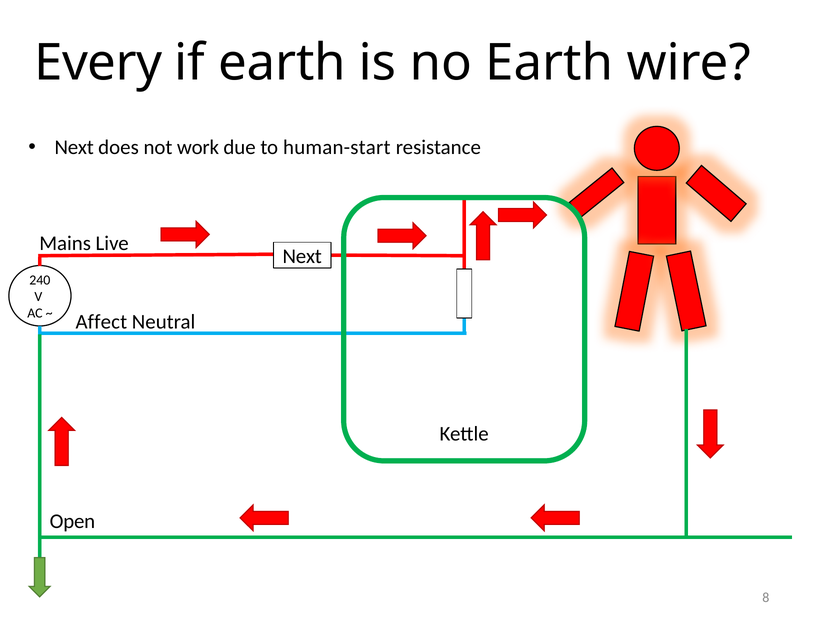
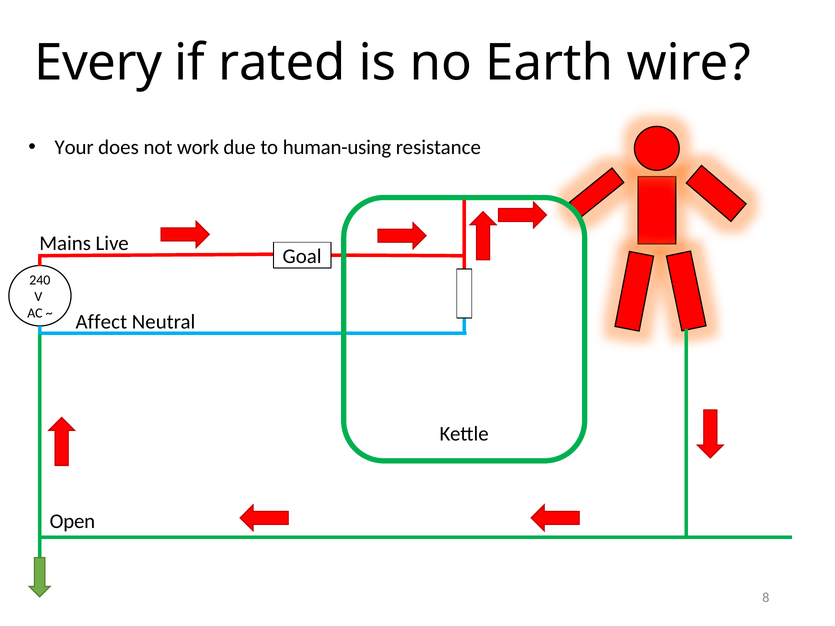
if earth: earth -> rated (282, 63)
Next: Next -> Your (74, 148)
human-start: human-start -> human-using (337, 148)
Next: Next -> Goal (302, 257)
